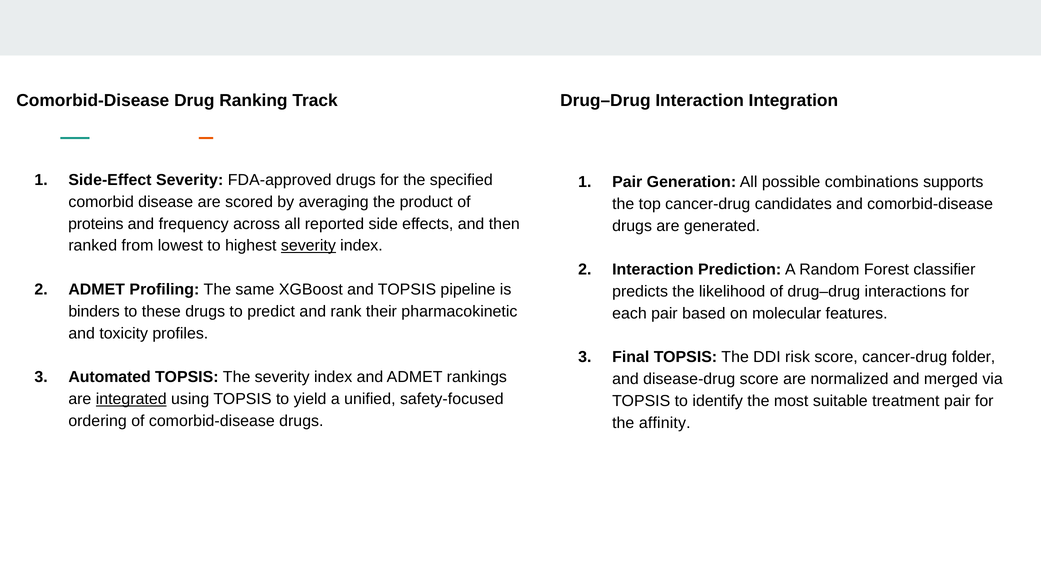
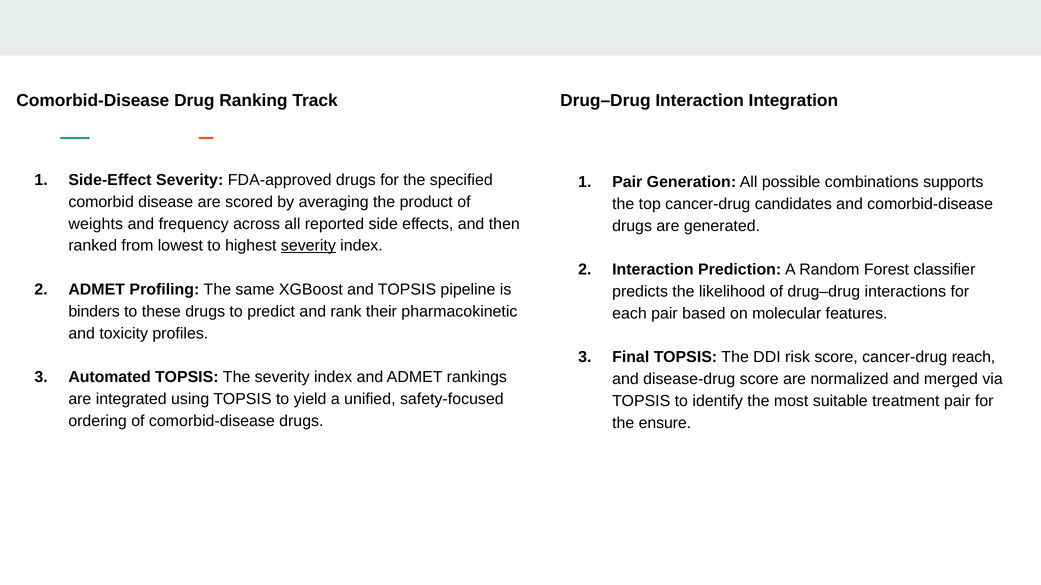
proteins: proteins -> weights (96, 224)
folder: folder -> reach (974, 358)
integrated underline: present -> none (131, 399)
affinity: affinity -> ensure (665, 423)
